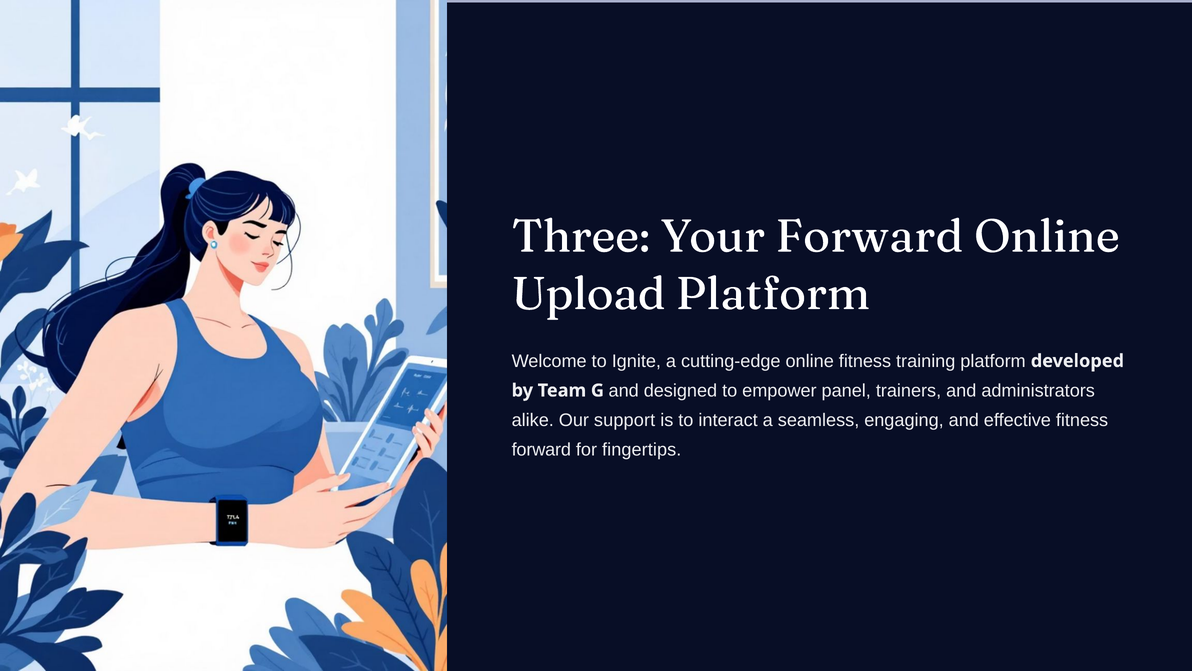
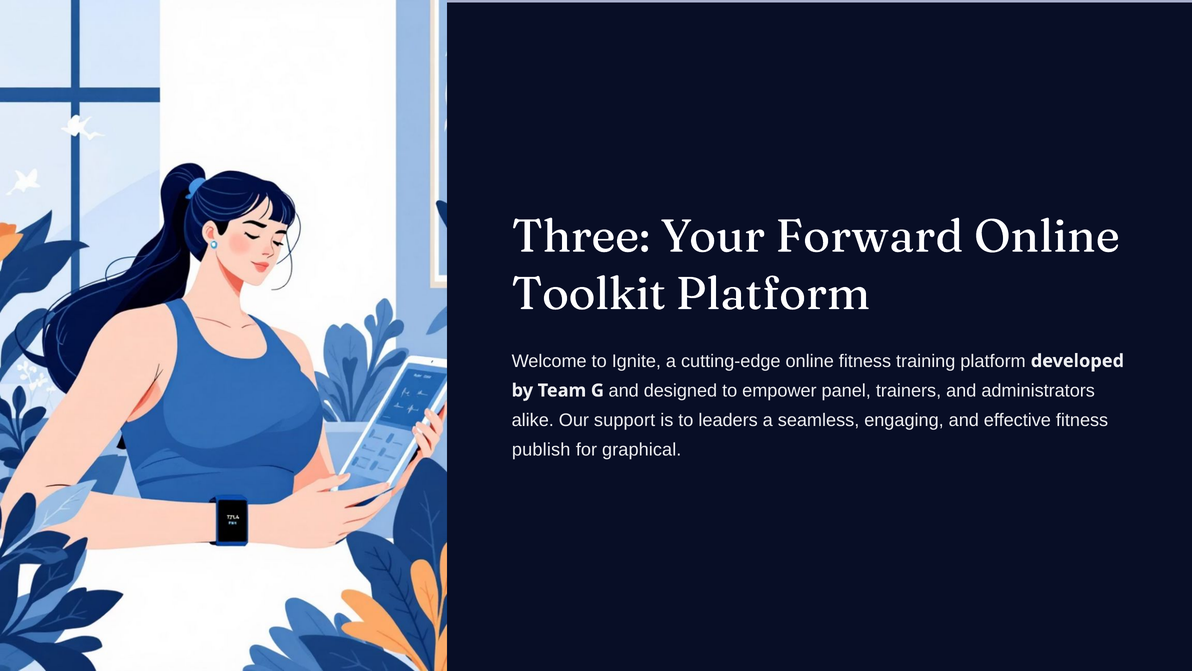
Upload: Upload -> Toolkit (589, 294)
interact: interact -> leaders (728, 420)
forward: forward -> publish (541, 449)
fingertips: fingertips -> graphical (642, 449)
